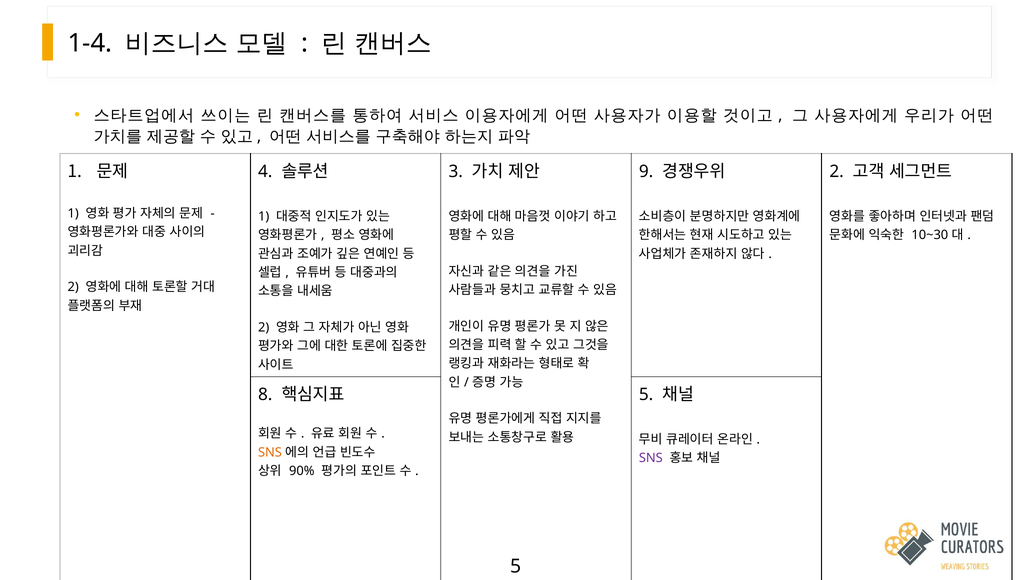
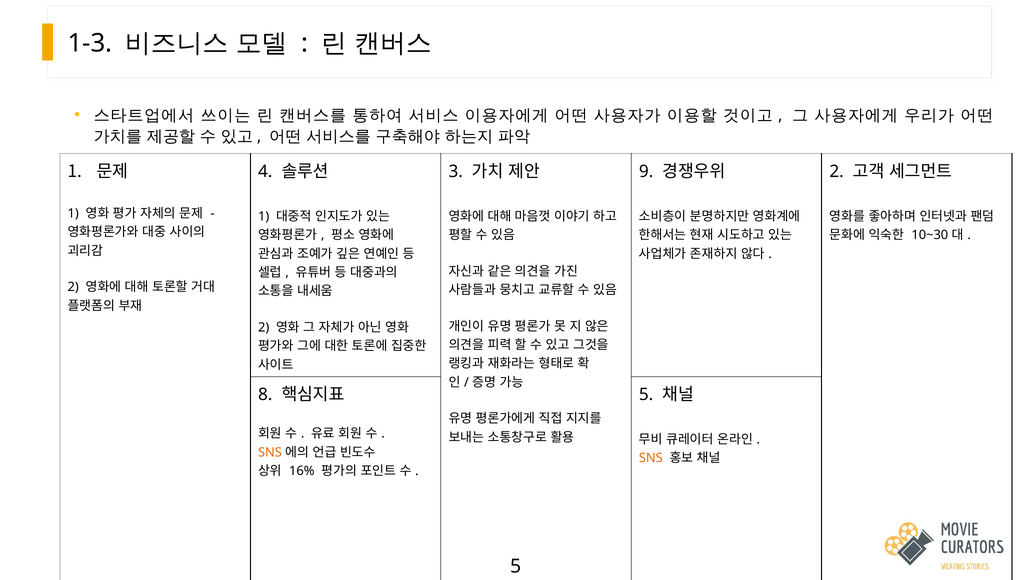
1-4: 1-4 -> 1-3 (90, 43)
SNS colour: purple -> orange (651, 458)
90%: 90% -> 16% (302, 471)
